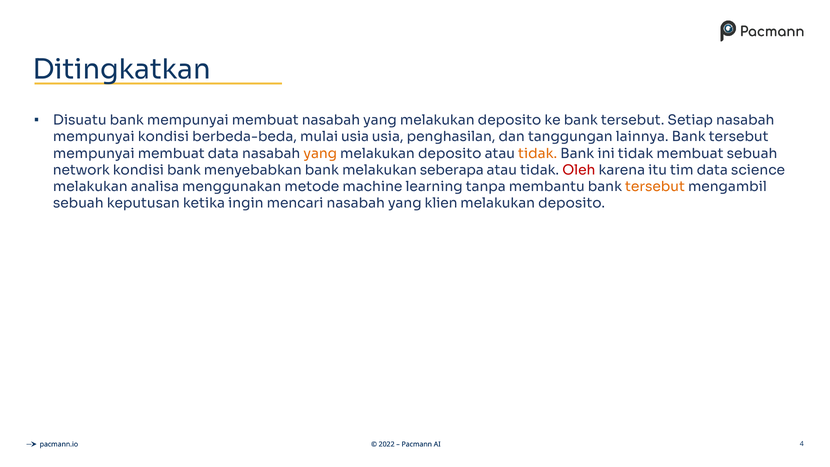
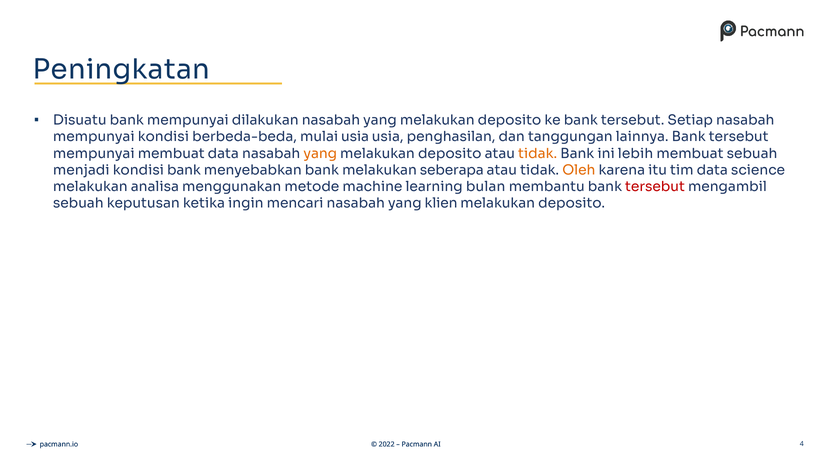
Ditingkatkan: Ditingkatkan -> Peningkatan (122, 70)
bank mempunyai membuat: membuat -> dilakukan (265, 120)
ini tidak: tidak -> lebih (636, 153)
network: network -> menjadi (81, 170)
Oleh colour: red -> orange (579, 170)
tanpa: tanpa -> bulan (486, 187)
tersebut colour: orange -> red (655, 187)
